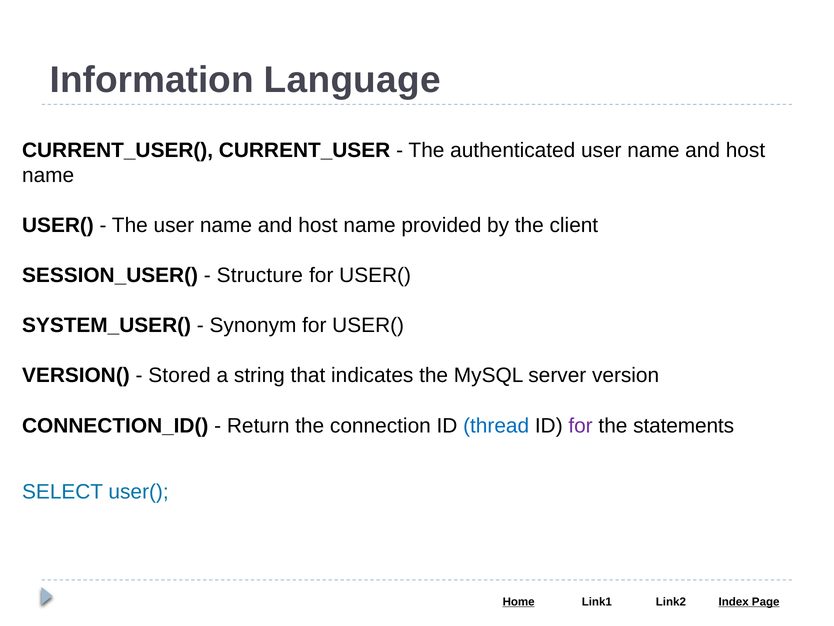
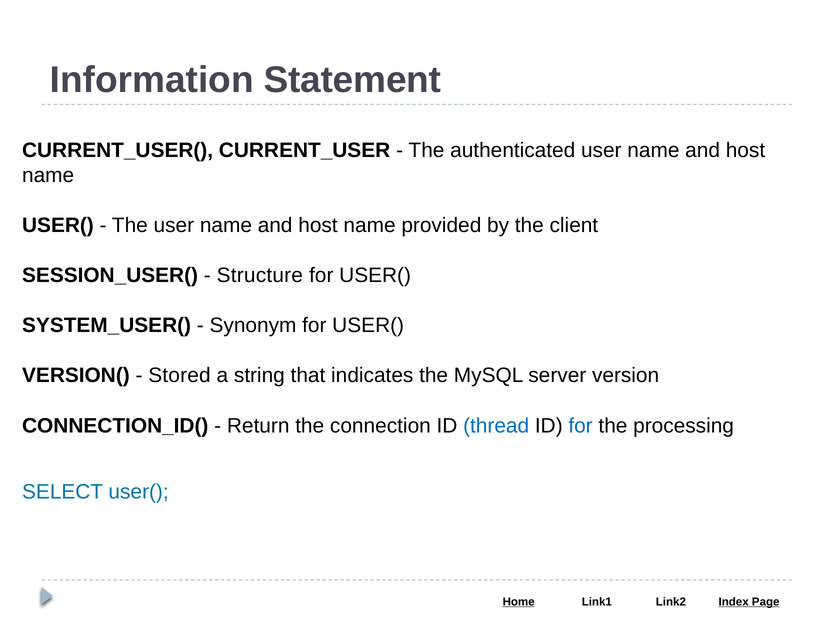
Language: Language -> Statement (353, 80)
for colour: purple -> blue (581, 425)
statements: statements -> processing (684, 425)
